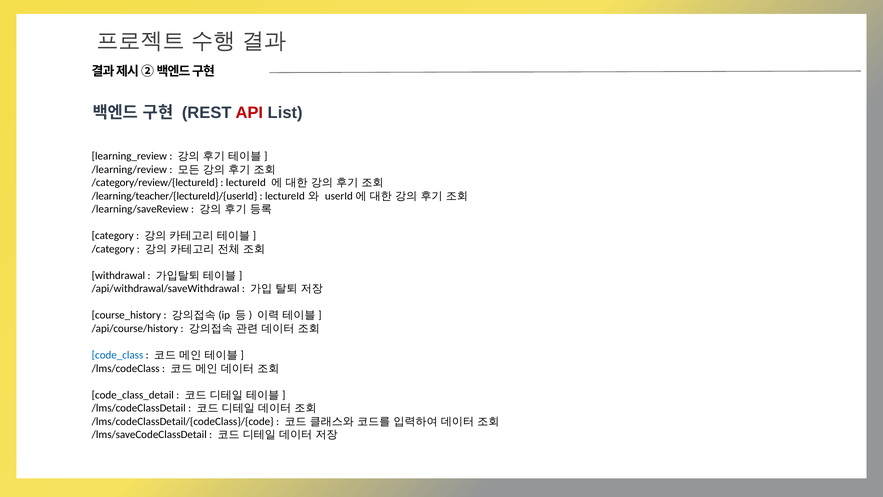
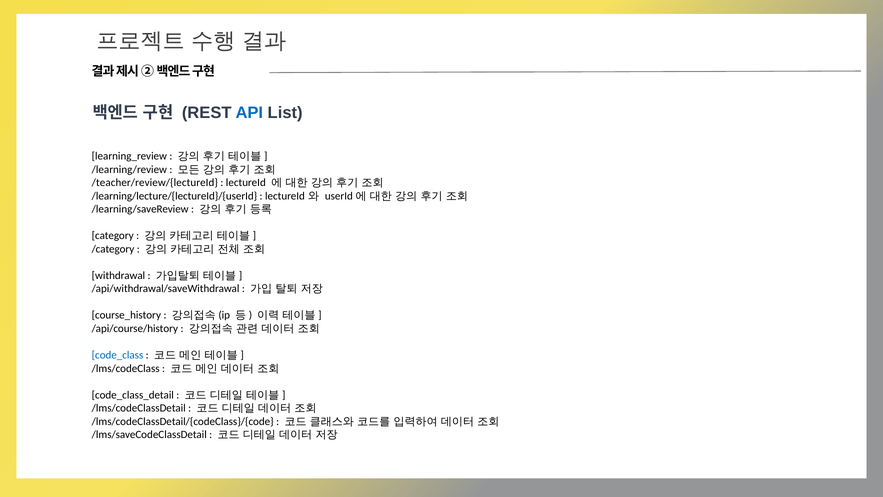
API colour: red -> blue (249, 113)
/category/review/{lectureId: /category/review/{lectureId -> /teacher/review/{lectureId (155, 183)
/learning/teacher/{lectureId}/{userId: /learning/teacher/{lectureId}/{userId -> /learning/lecture/{lectureId}/{userId (174, 196)
